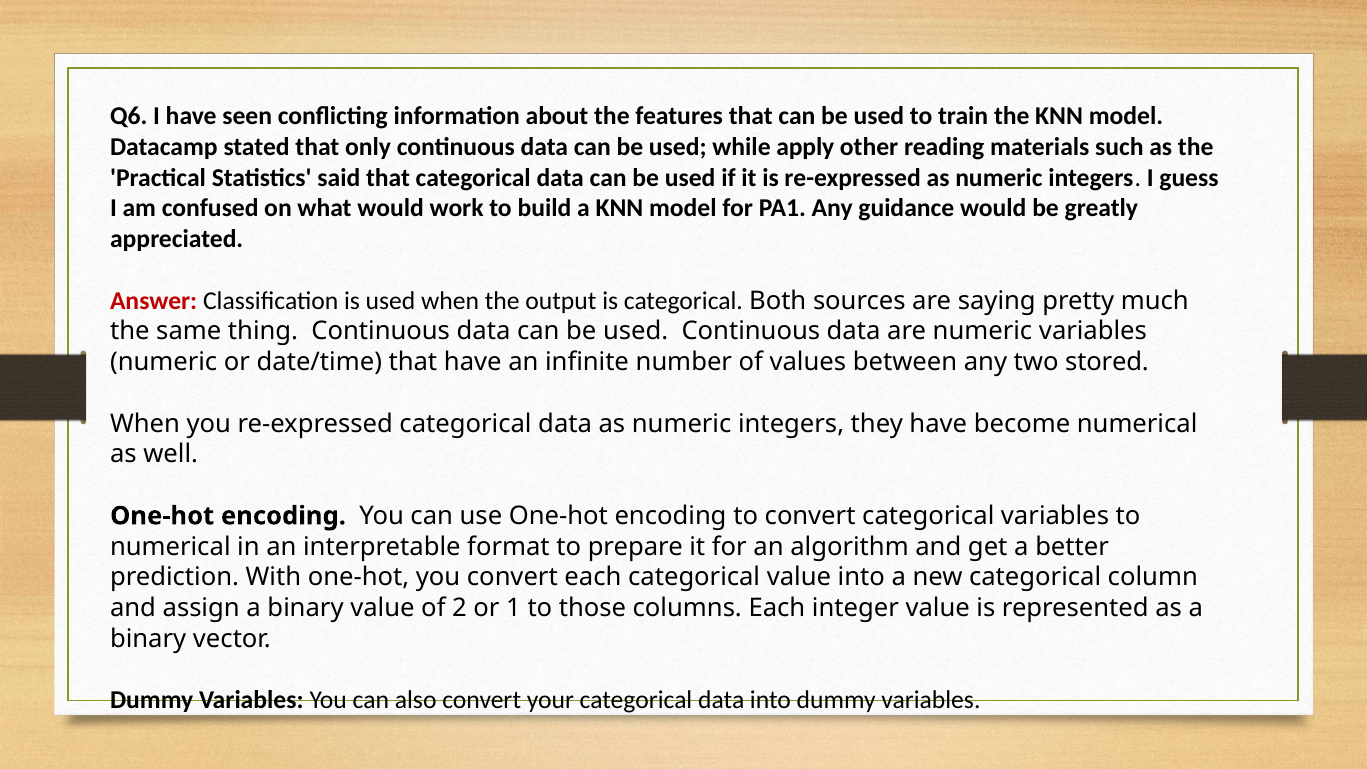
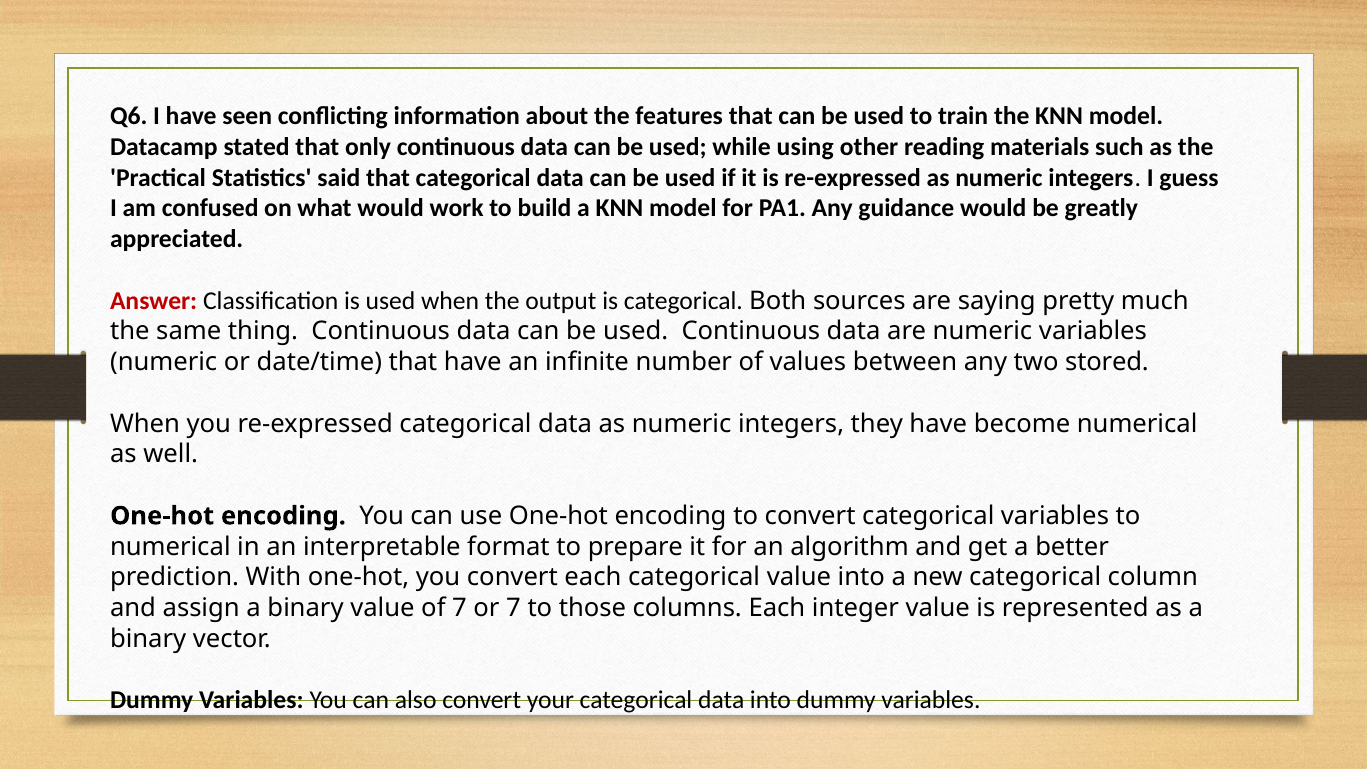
apply: apply -> using (805, 147)
of 2: 2 -> 7 (459, 608)
or 1: 1 -> 7 (514, 608)
